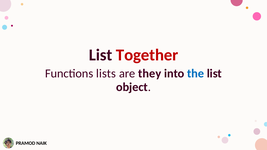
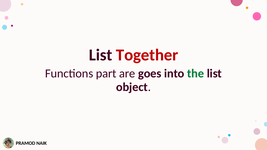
lists: lists -> part (106, 74)
they: they -> goes (150, 74)
the colour: blue -> green (196, 74)
